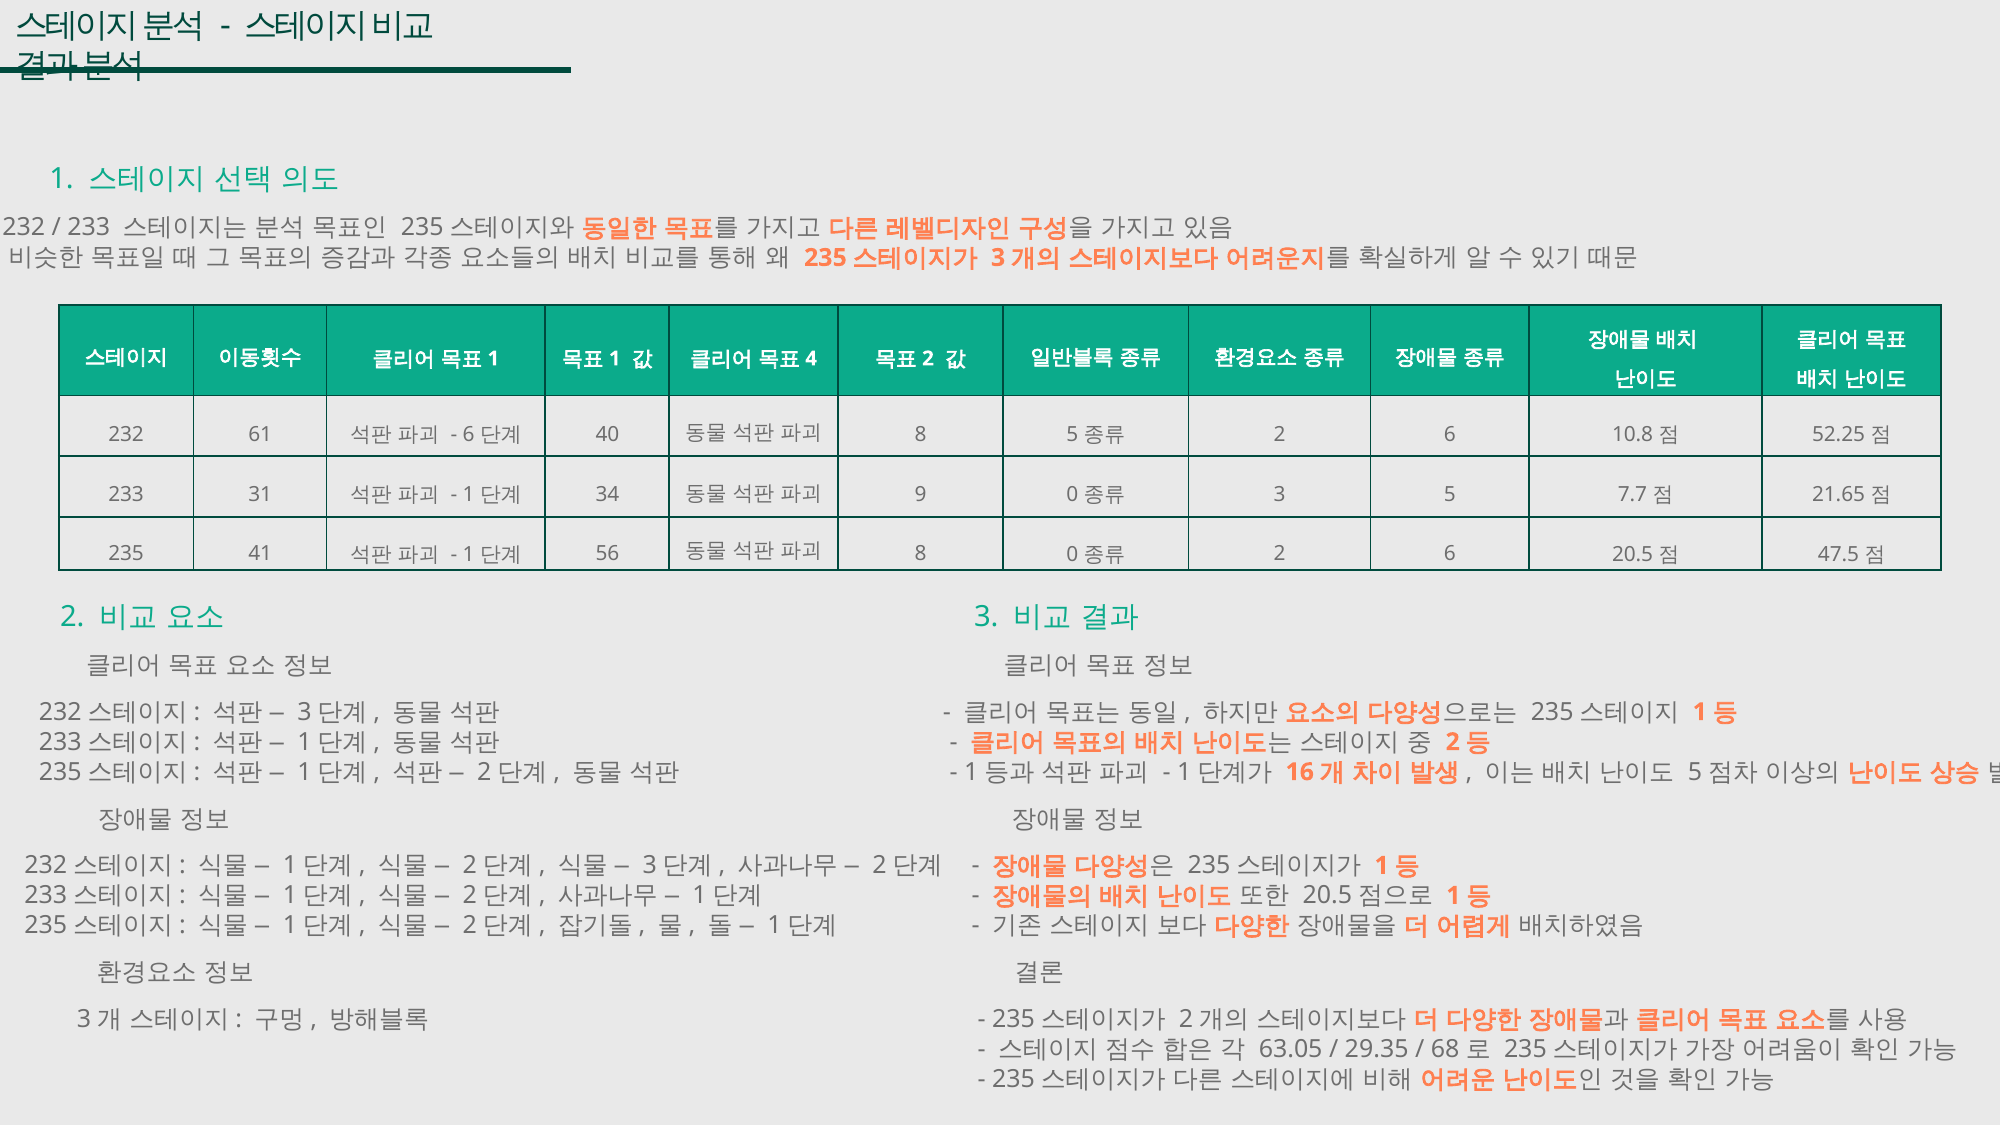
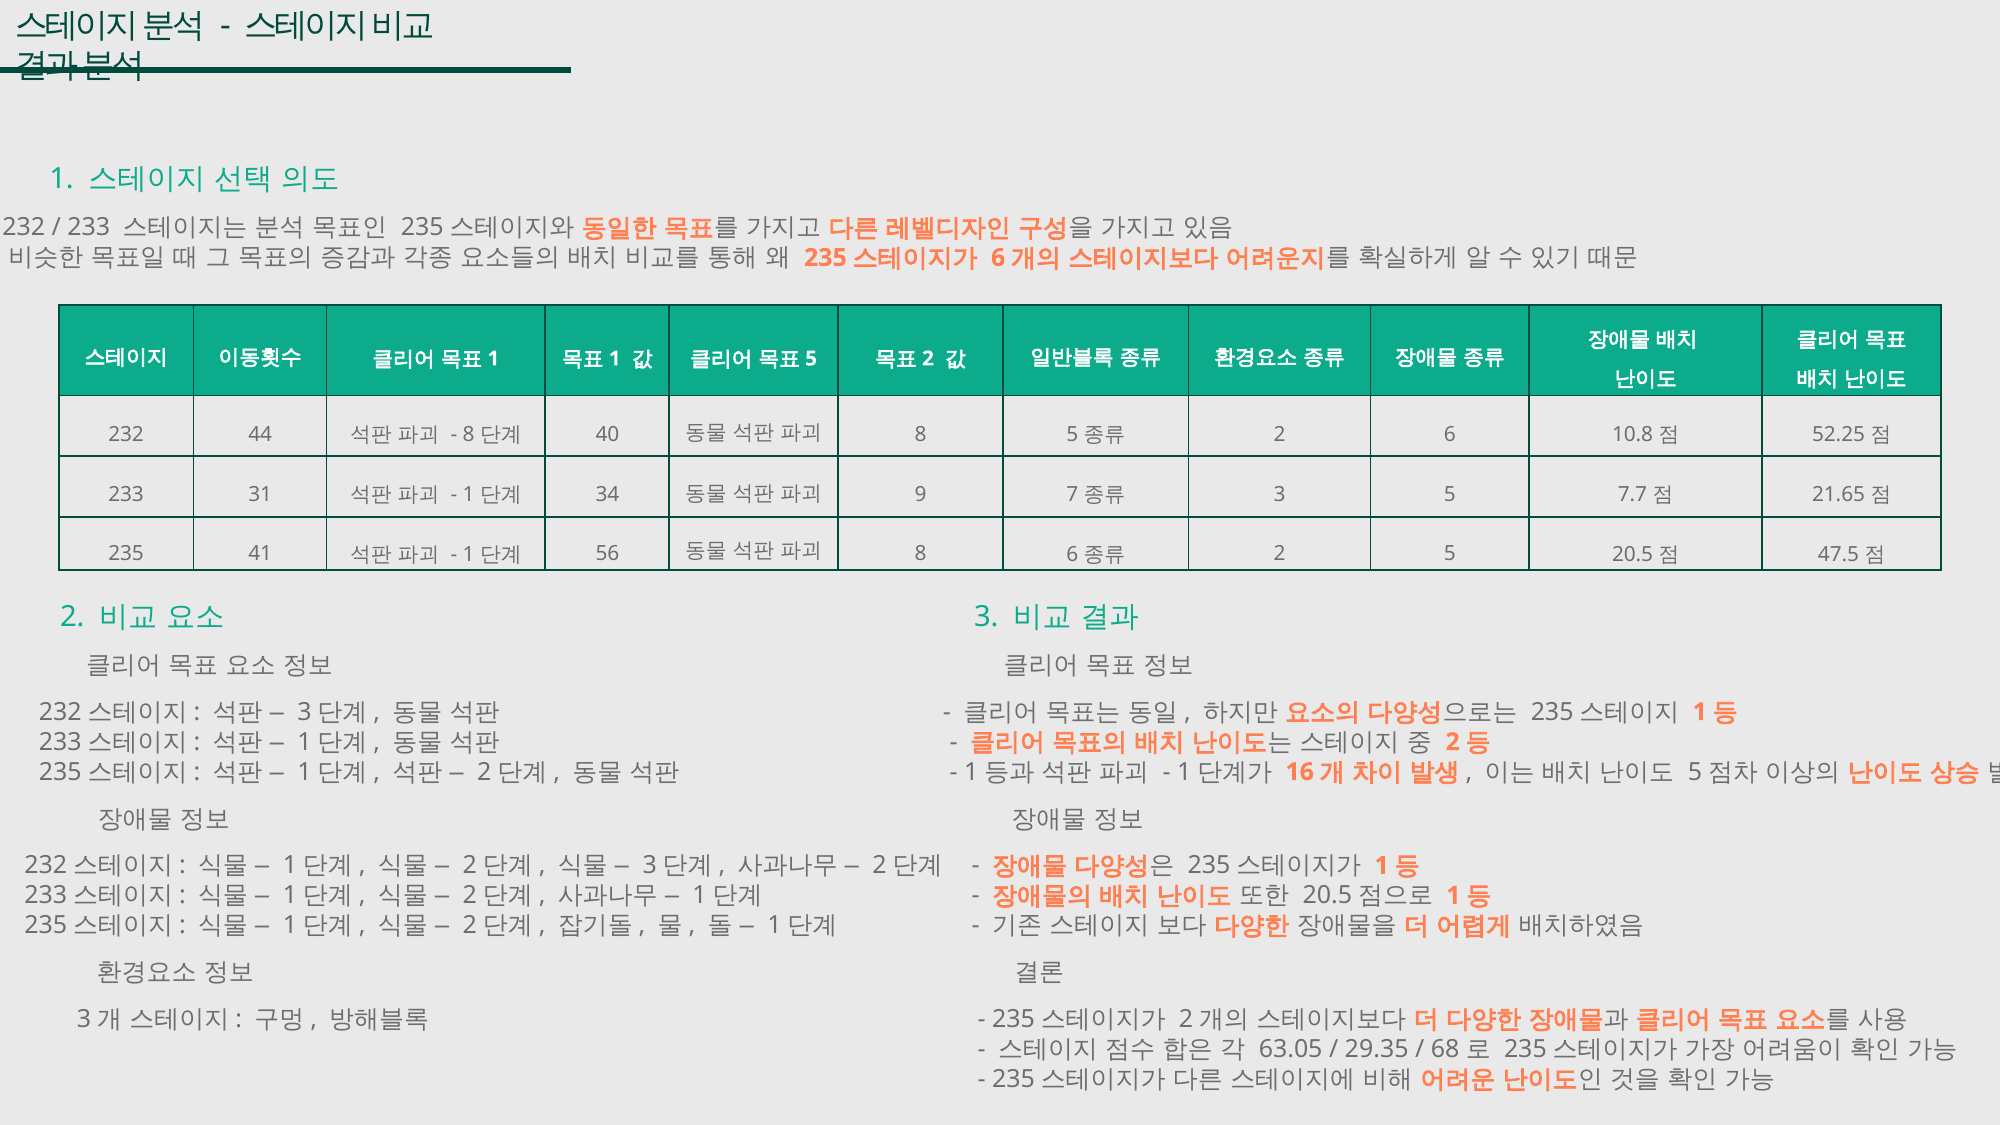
3: 3 -> 6 (998, 258)
4: 4 -> 5 (811, 359)
61: 61 -> 44 (260, 434)
6: 6 -> 8 (469, 434)
9 0: 0 -> 7 (1072, 495)
8 0: 0 -> 6 (1072, 554)
6: 6 -> 5 (1450, 554)
